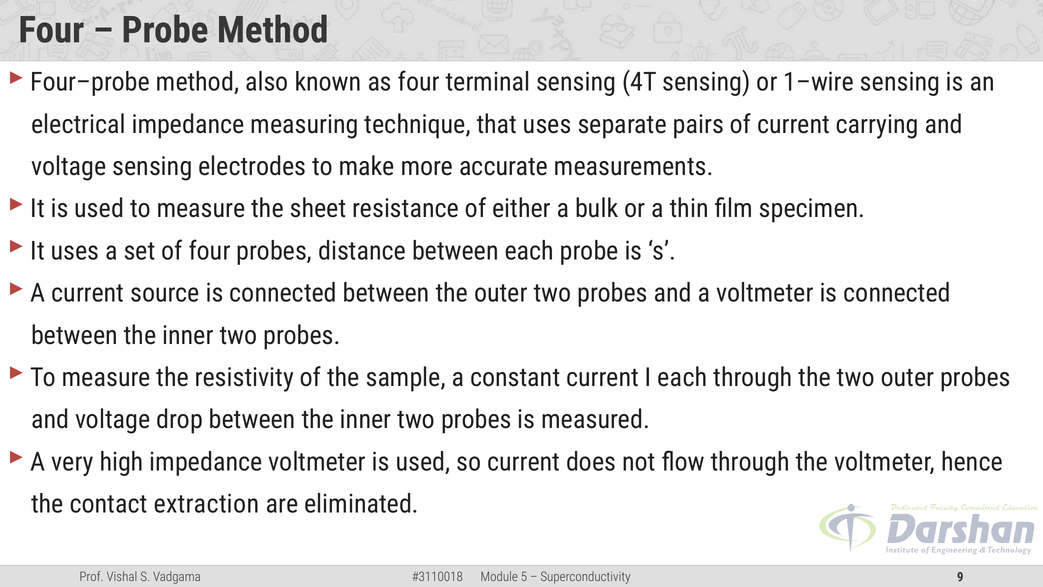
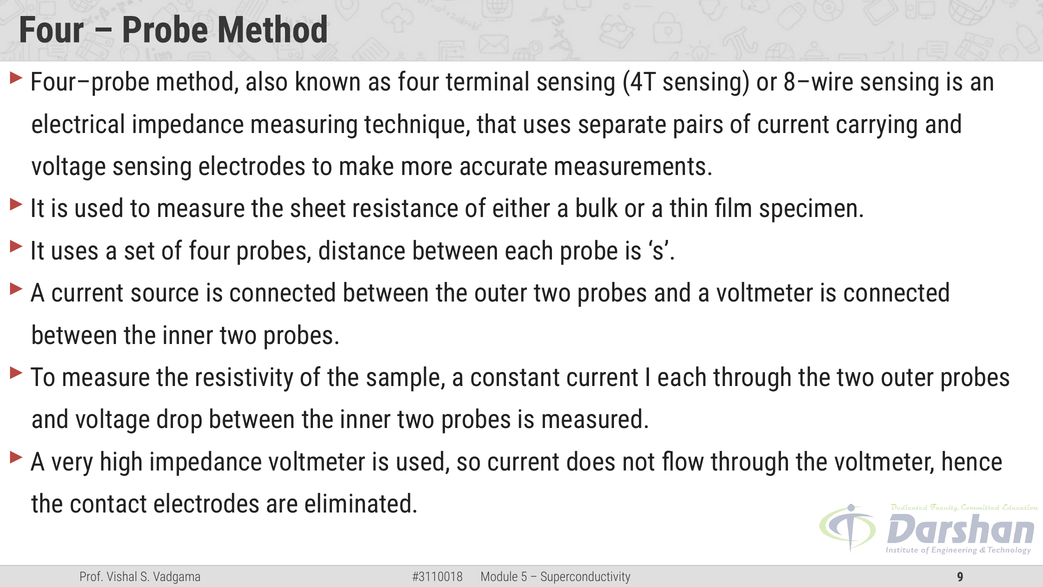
1–wire: 1–wire -> 8–wire (819, 82)
contact extraction: extraction -> electrodes (207, 504)
